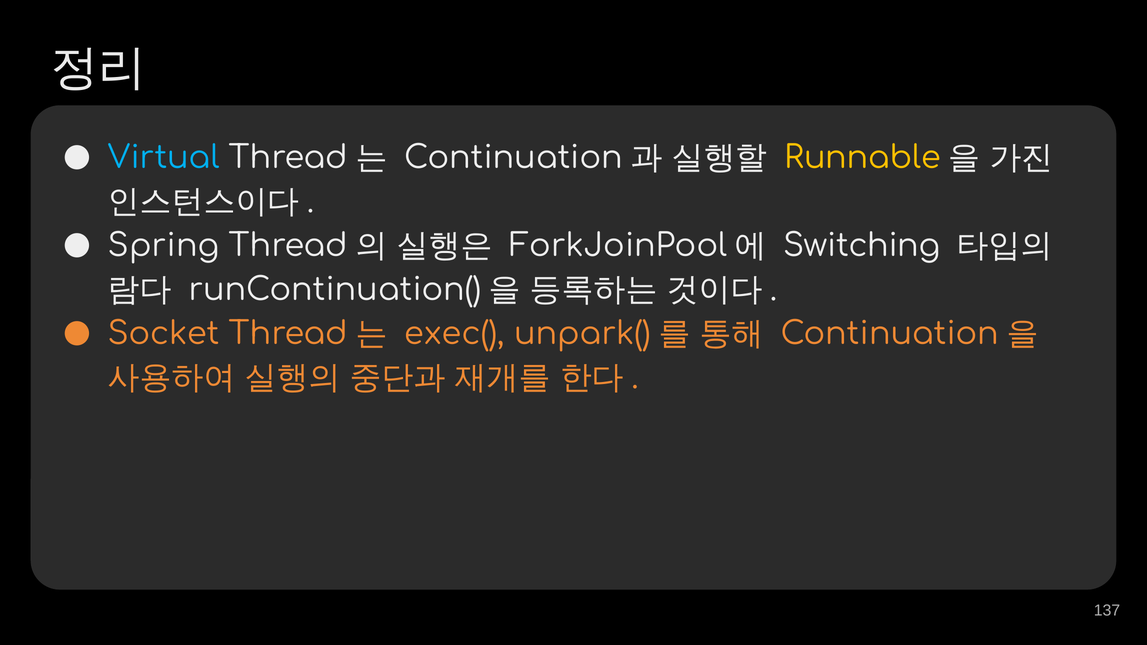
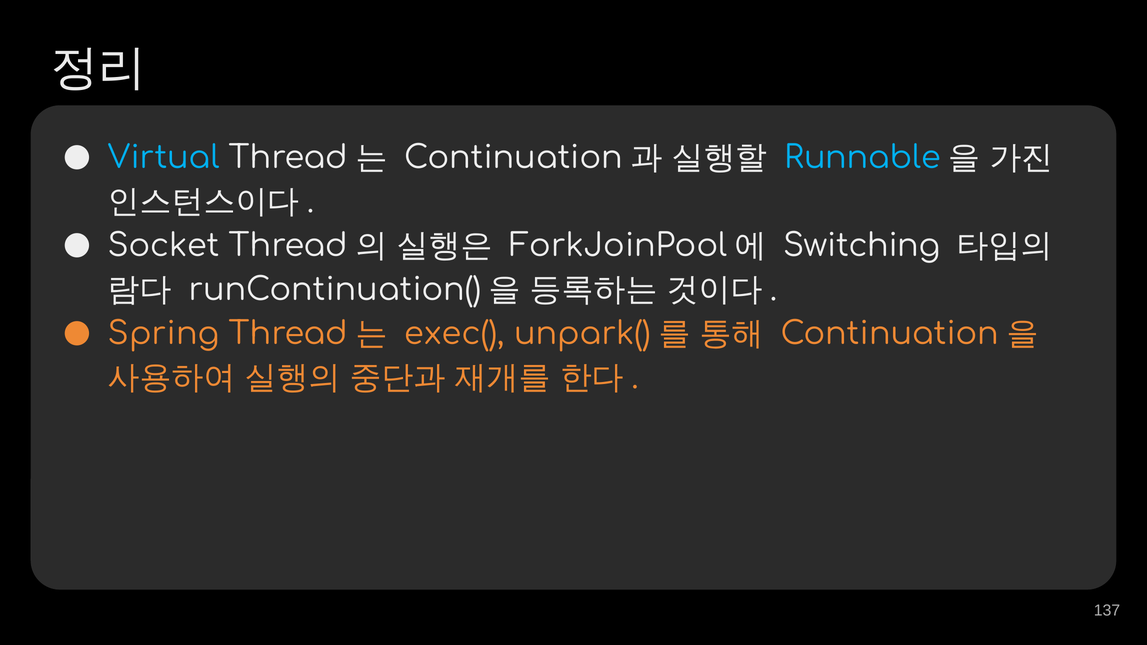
Runnable colour: yellow -> light blue (863, 158)
Spring: Spring -> Socket (164, 246)
Socket: Socket -> Spring (164, 334)
